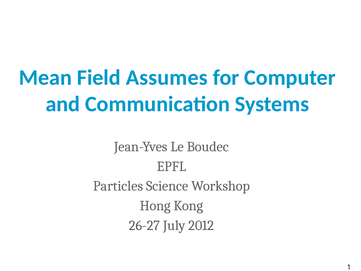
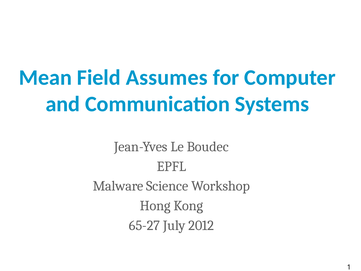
Particles: Particles -> Malware (118, 186)
26-27: 26-27 -> 65-27 (145, 225)
